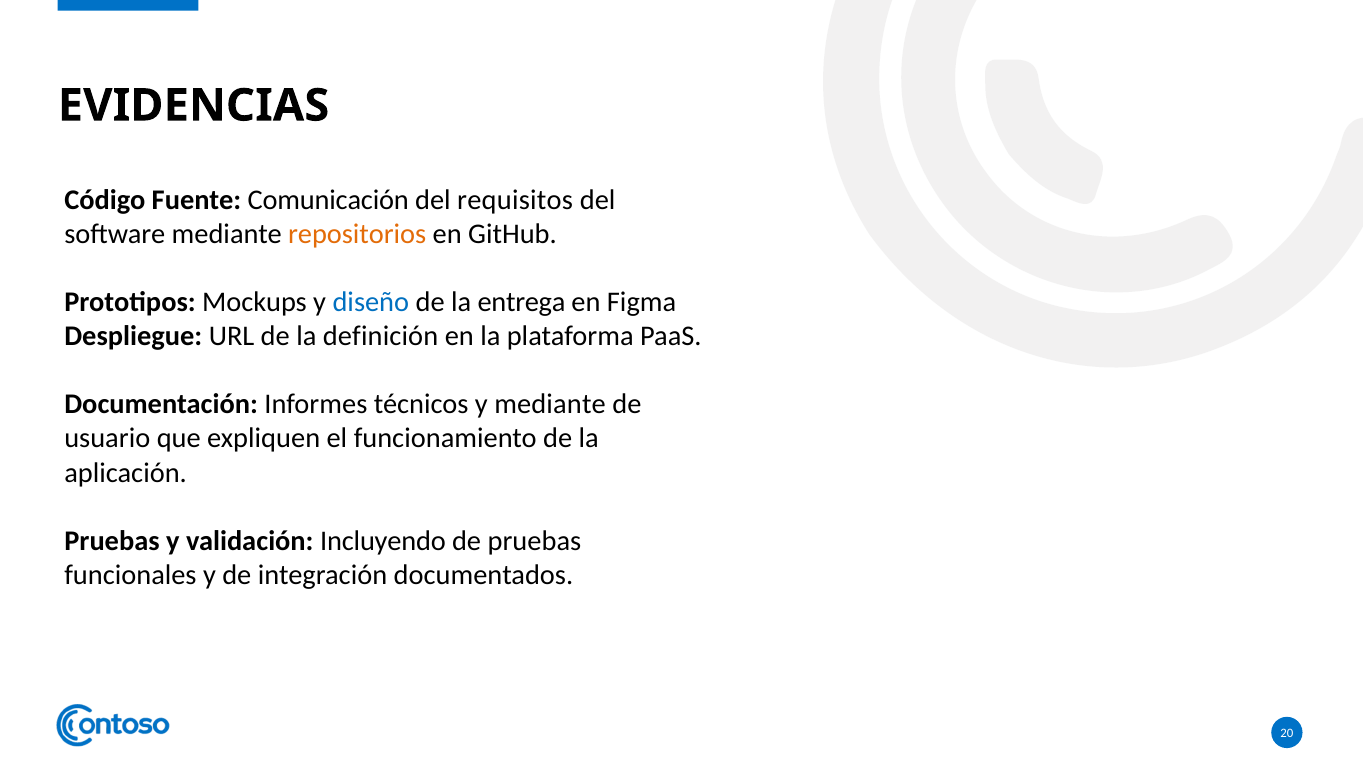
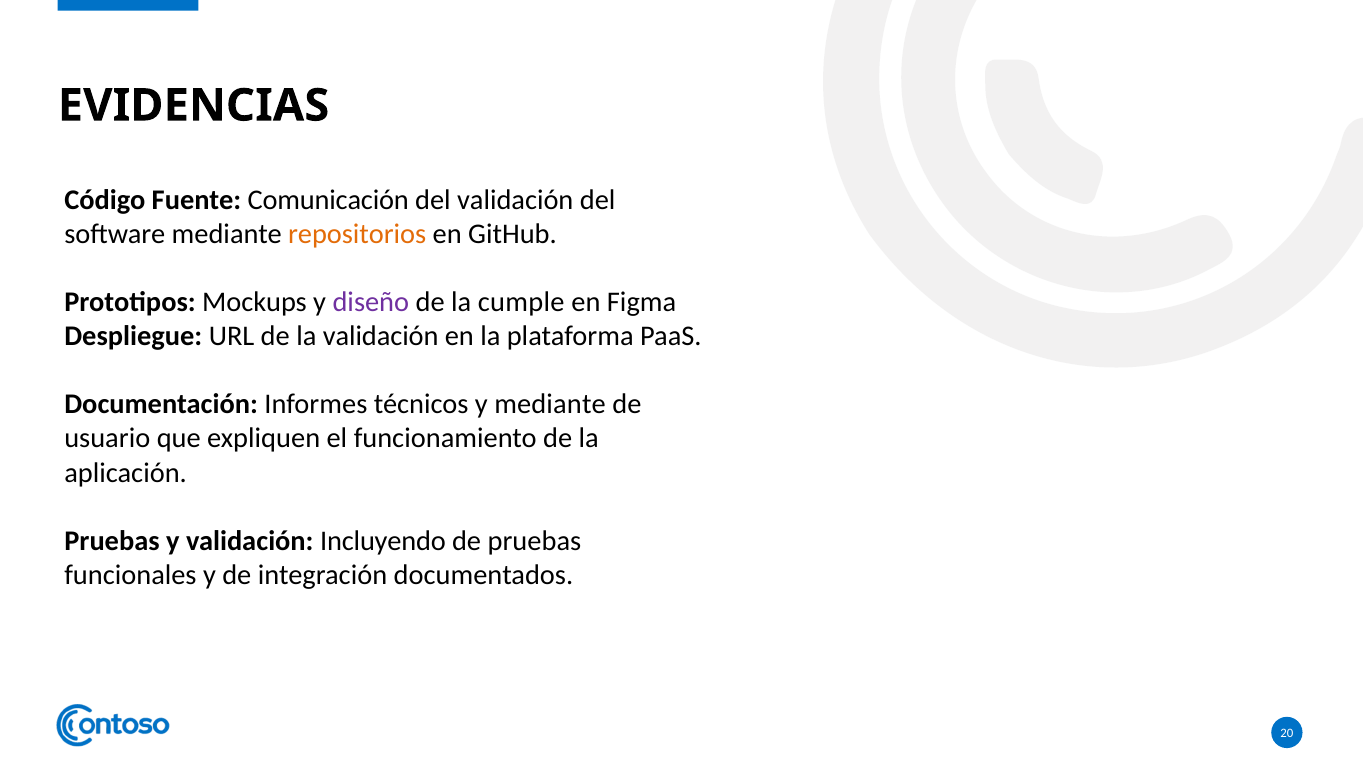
del requisitos: requisitos -> validación (515, 200)
diseño colour: blue -> purple (371, 302)
entrega: entrega -> cumple (521, 302)
la definición: definición -> validación (381, 336)
